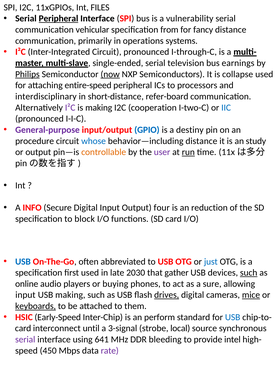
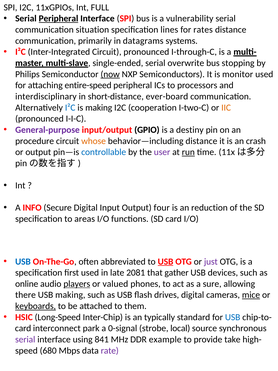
FILES: FILES -> FULL (100, 7)
vehicular: vehicular -> situation (92, 30)
from: from -> lines (169, 30)
fancy: fancy -> rates (203, 30)
operations: operations -> datagrams (143, 41)
television: television -> overwrite (186, 63)
earnings: earnings -> stopping (238, 63)
Philips underline: present -> none (27, 74)
collapse: collapse -> monitor (238, 74)
refer-board: refer-board -> ever-board (167, 96)
I²C colour: purple -> blue (70, 107)
IIC colour: blue -> orange (226, 107)
GPIO colour: blue -> black (147, 130)
whose colour: blue -> orange (94, 141)
study: study -> crash (256, 141)
controllable colour: orange -> blue (104, 152)
block: block -> areas (85, 219)
USB underline: none -> present (166, 261)
just colour: blue -> purple (211, 261)
2030: 2030 -> 2081 (136, 272)
such underline: present -> none (249, 272)
players underline: none -> present (77, 284)
buying: buying -> valued (115, 284)
input: input -> there (25, 295)
drives underline: present -> none (167, 295)
Early-Speed: Early-Speed -> Long-Speed (58, 317)
perform: perform -> typically (160, 317)
until: until -> park (91, 328)
3-signal: 3-signal -> 0-signal (123, 328)
641: 641 -> 841 (102, 339)
bleeding: bleeding -> example (165, 339)
intel: intel -> take (232, 339)
450: 450 -> 680 (48, 350)
